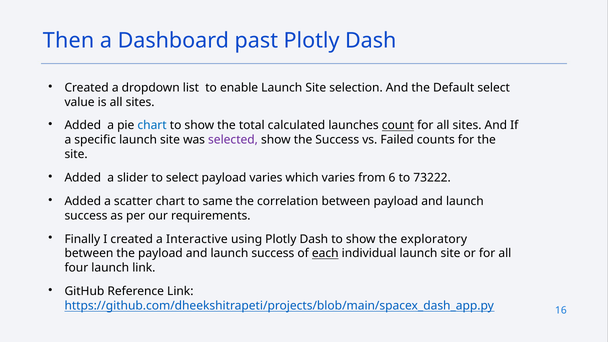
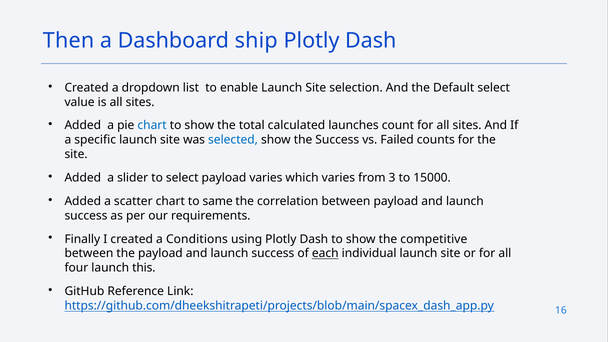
past: past -> ship (256, 41)
count underline: present -> none (398, 126)
selected colour: purple -> blue (233, 140)
6: 6 -> 3 (392, 178)
73222: 73222 -> 15000 (432, 178)
Interactive: Interactive -> Conditions (197, 239)
exploratory: exploratory -> competitive (434, 239)
launch link: link -> this (144, 268)
